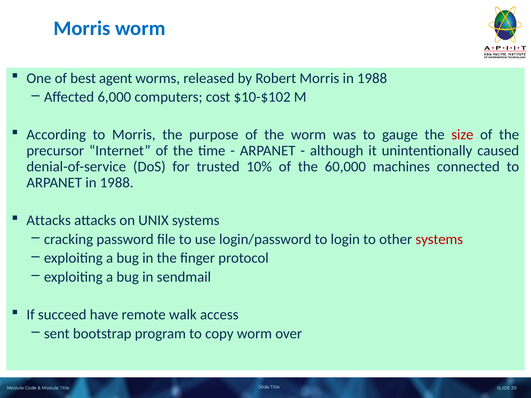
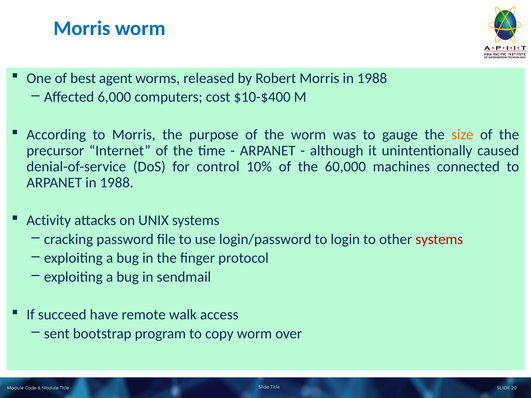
$10-$102: $10-$102 -> $10-$400 (262, 97)
size colour: red -> orange (462, 135)
trusted: trusted -> control (218, 167)
Attacks: Attacks -> Activity (49, 220)
